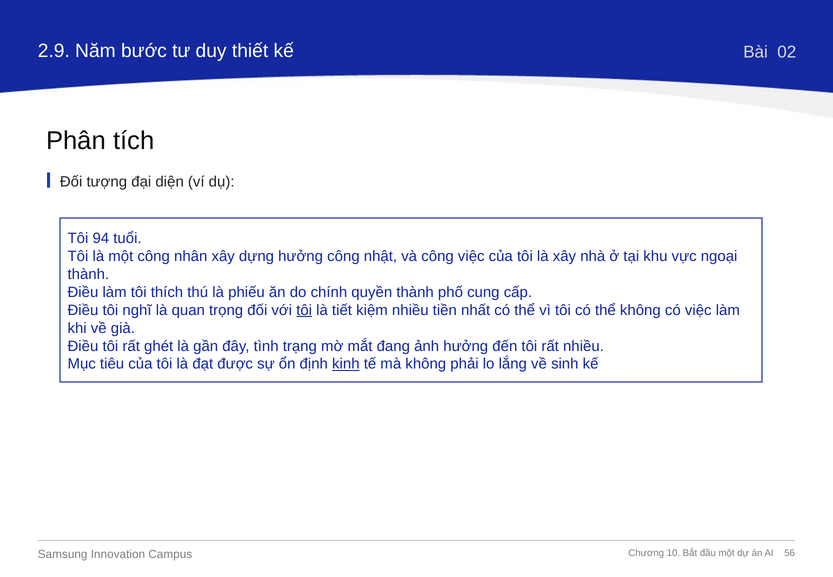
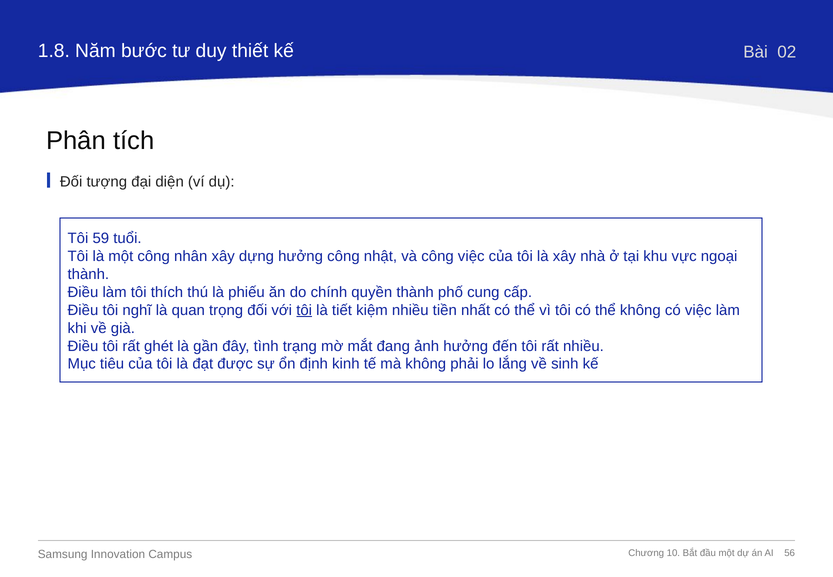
2.9: 2.9 -> 1.8 (54, 51)
94: 94 -> 59 (101, 238)
kinh underline: present -> none (346, 364)
